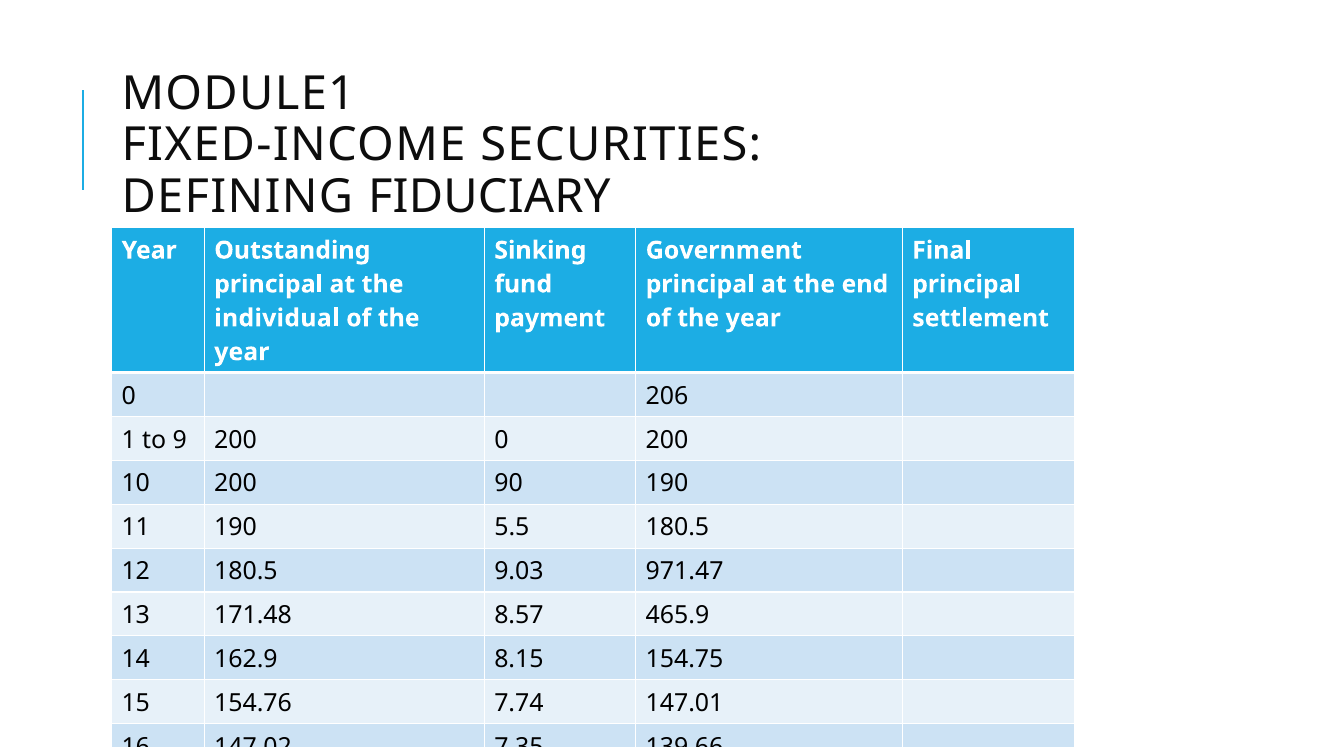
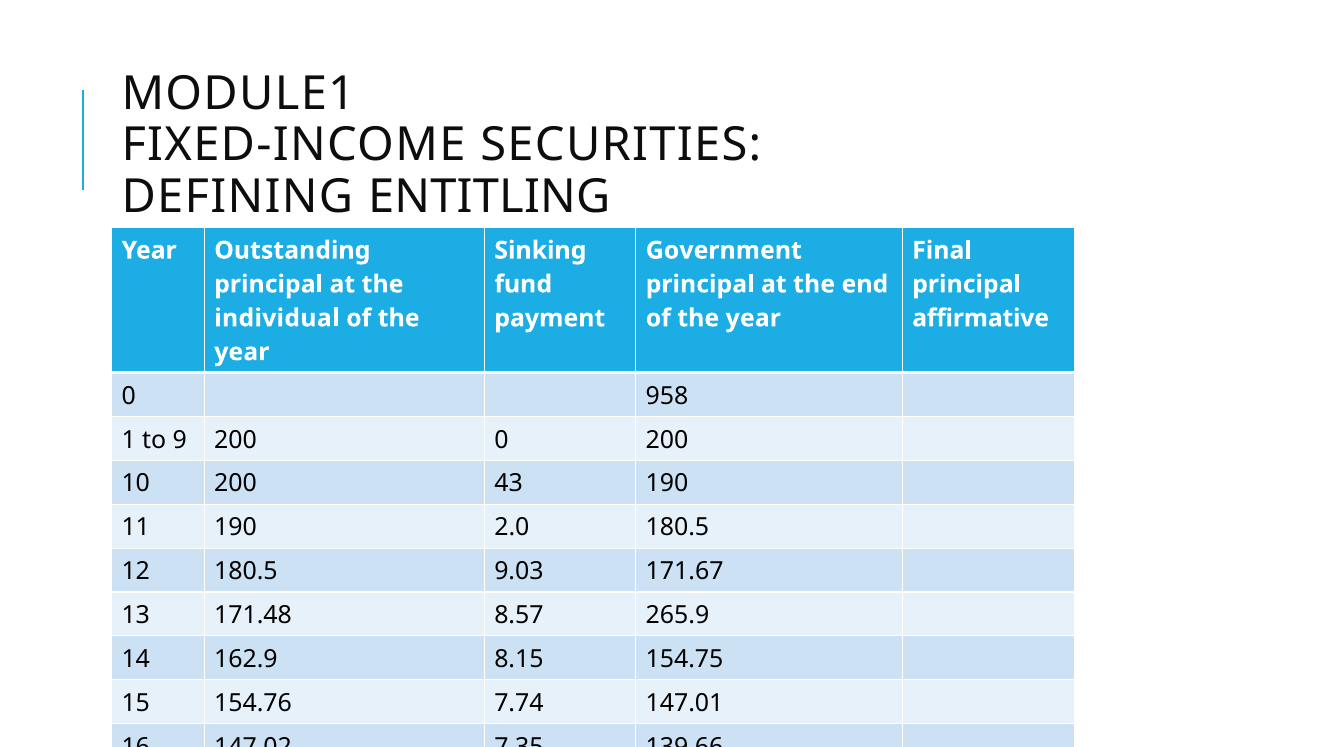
FIDUCIARY: FIDUCIARY -> ENTITLING (489, 197)
settlement: settlement -> affirmative (981, 318)
206: 206 -> 958 (667, 396)
90: 90 -> 43 (509, 484)
5.5: 5.5 -> 2.0 (512, 528)
971.47: 971.47 -> 171.67 (685, 572)
465.9: 465.9 -> 265.9 (677, 616)
